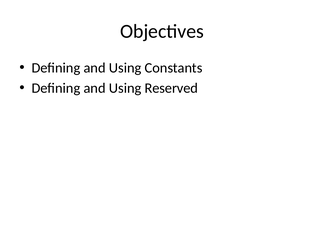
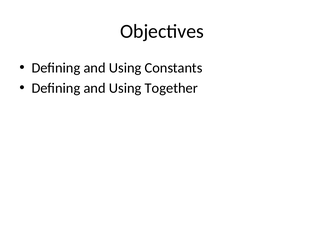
Reserved: Reserved -> Together (171, 88)
